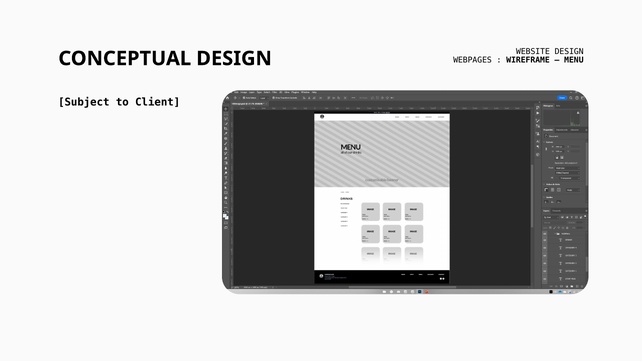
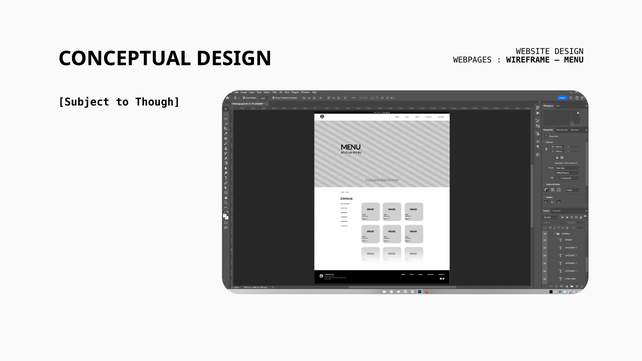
Client: Client -> Though (158, 102)
